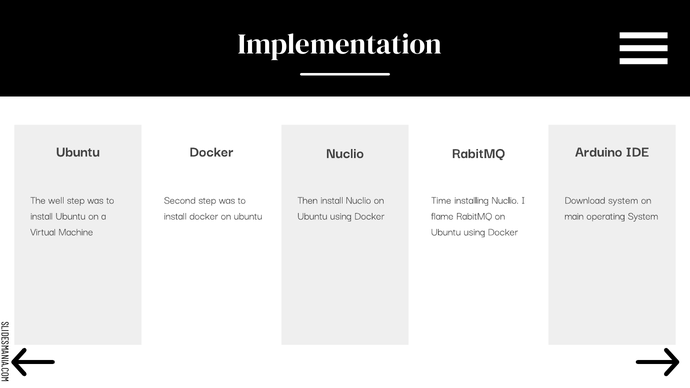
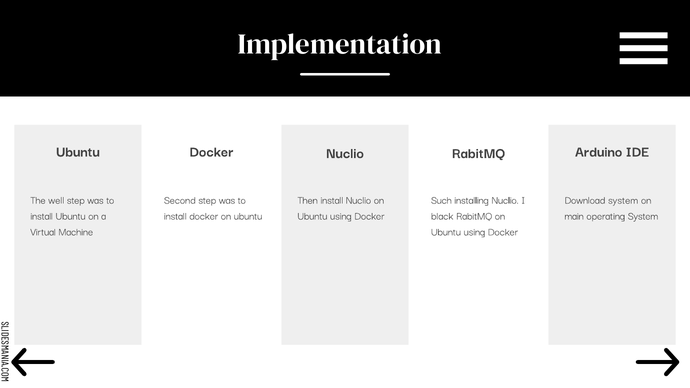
Time: Time -> Such (441, 200)
flame: flame -> black (442, 216)
